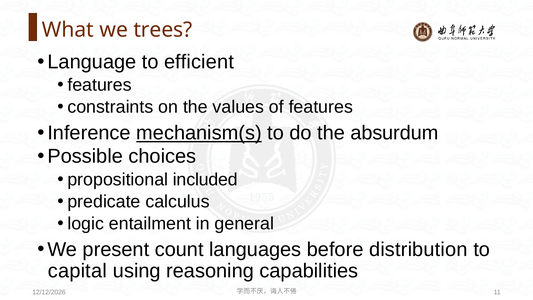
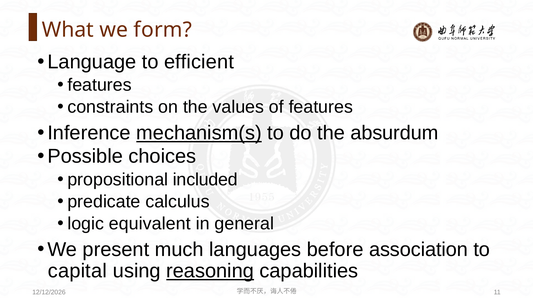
trees: trees -> form (163, 30)
entailment: entailment -> equivalent (150, 223)
count: count -> much (179, 249)
distribution: distribution -> association (419, 249)
reasoning underline: none -> present (210, 271)
